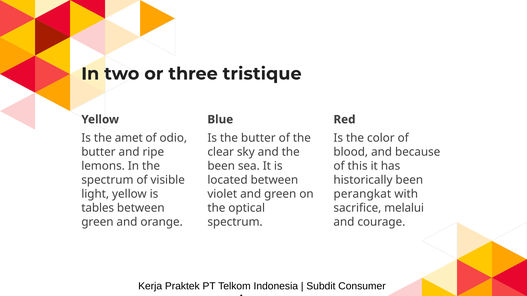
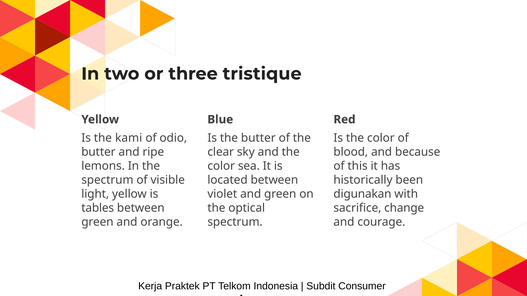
amet: amet -> kami (129, 138)
been: been -> color (221, 166)
perangkat: perangkat -> digunakan (362, 194)
melalui: melalui -> change (404, 208)
